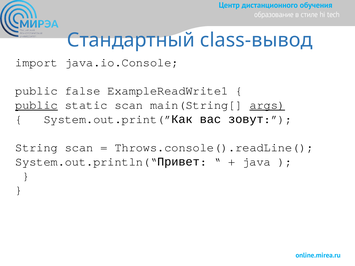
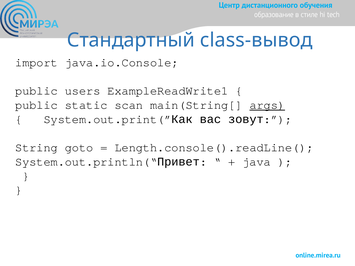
false: false -> users (83, 91)
public underline: present -> none (36, 105)
String scan: scan -> goto (79, 148)
Throws.console().readLine(: Throws.console().readLine( -> Length.console().readLine( (214, 148)
